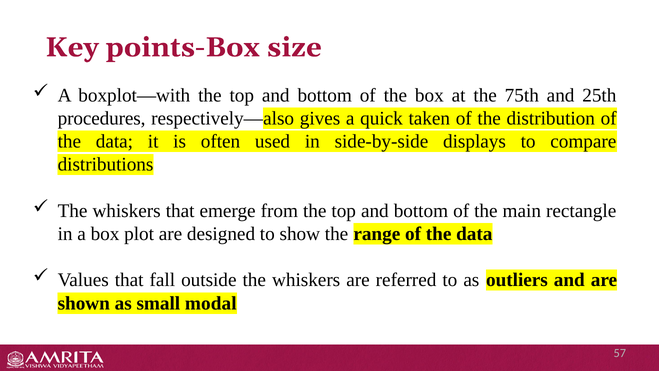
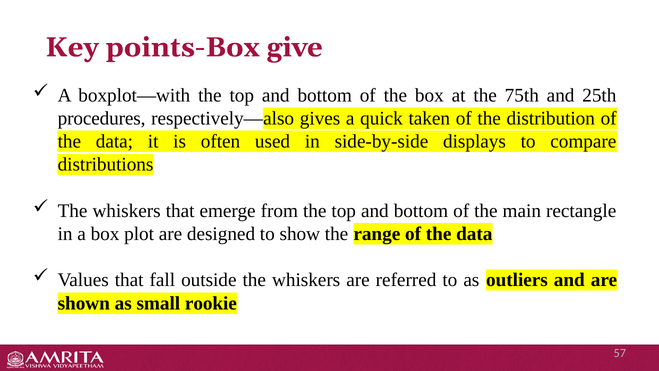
size: size -> give (295, 47)
modal: modal -> rookie (211, 303)
